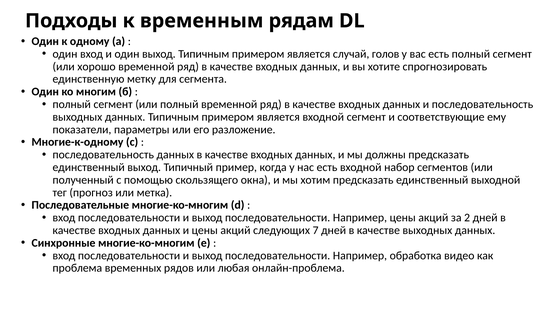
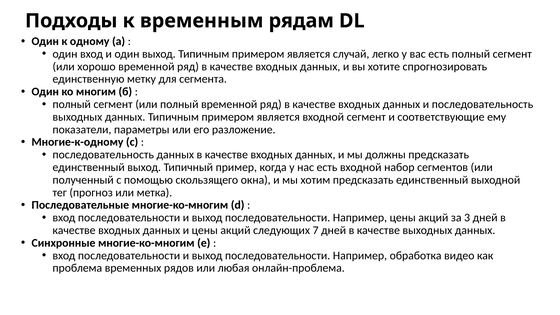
голов: голов -> легко (386, 54)
2: 2 -> 3 (467, 218)
